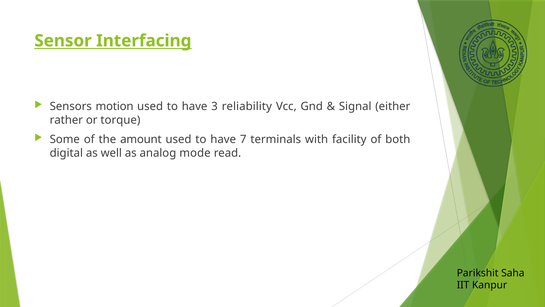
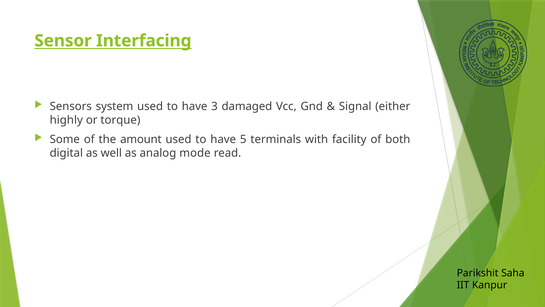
motion: motion -> system (114, 106)
reliability: reliability -> damaged (247, 106)
rather: rather -> highly (66, 120)
7: 7 -> 5 (243, 139)
